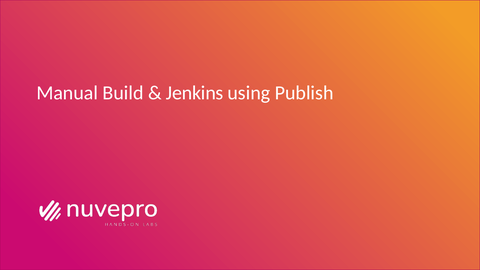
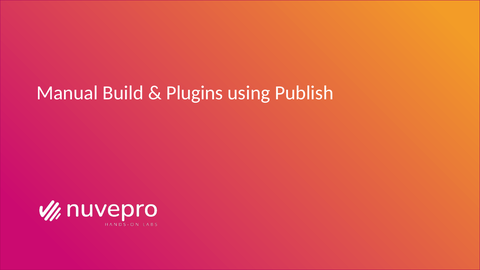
Jenkins: Jenkins -> Plugins (195, 93)
